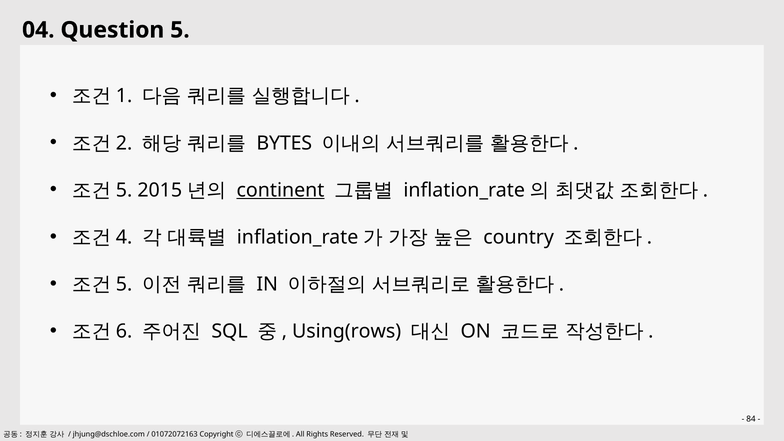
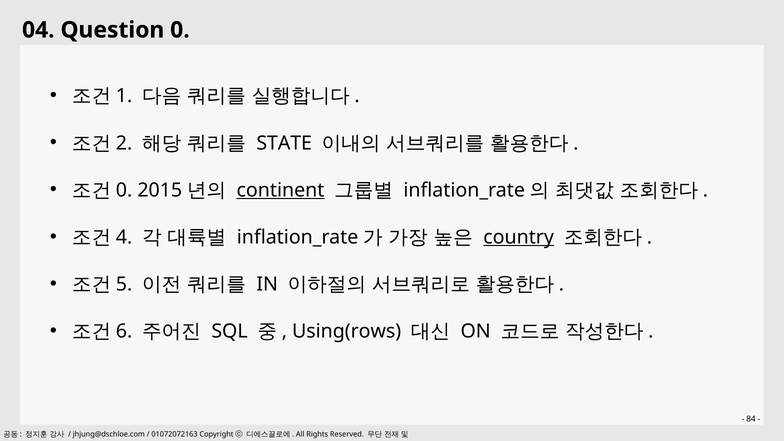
Question 5: 5 -> 0 (180, 30)
BYTES: BYTES -> STATE (284, 143)
5: 5 -> 0 (124, 190)
country underline: none -> present (519, 237)
